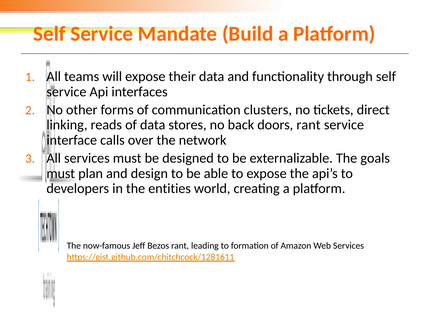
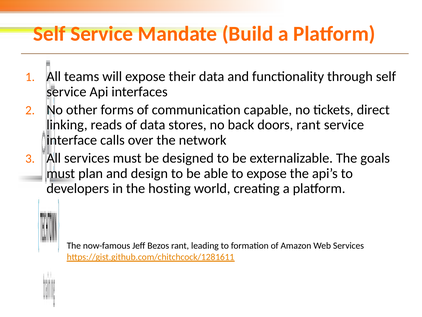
clusters: clusters -> capable (268, 110)
entities: entities -> hosting (170, 188)
